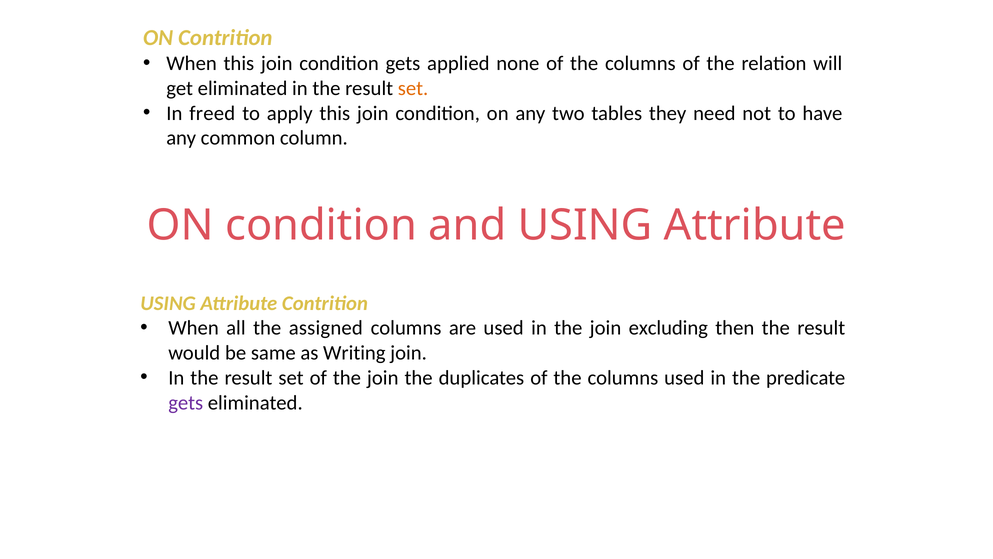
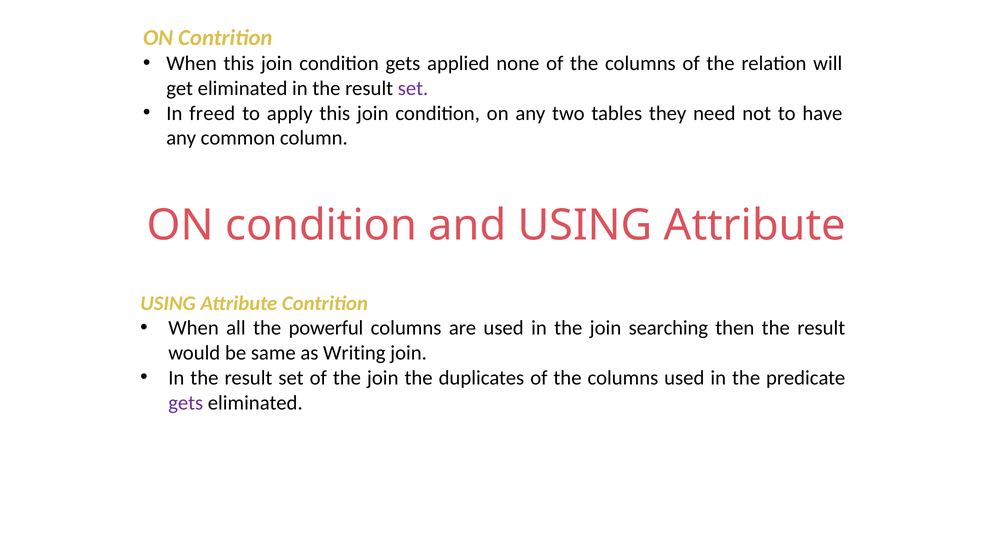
set colour: orange -> purple (413, 88)
assigned: assigned -> powerful (326, 328)
excluding: excluding -> searching (668, 328)
